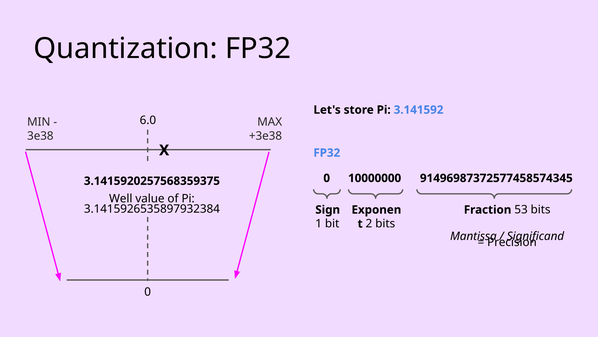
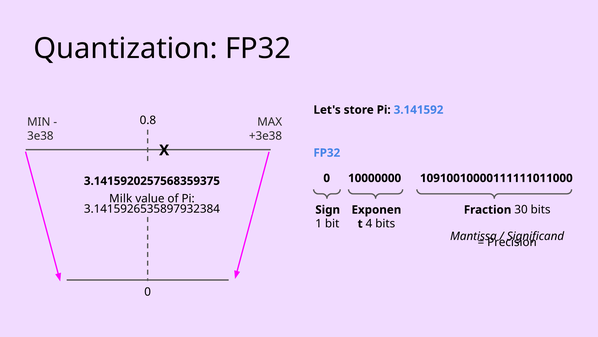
6.0: 6.0 -> 0.8 (148, 120)
91496987372577458574345: 91496987372577458574345 -> 10910010000111111011000 (496, 178)
Well: Well -> Milk (121, 198)
53: 53 -> 30 (521, 209)
2: 2 -> 4 (369, 223)
